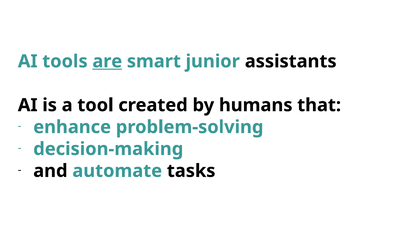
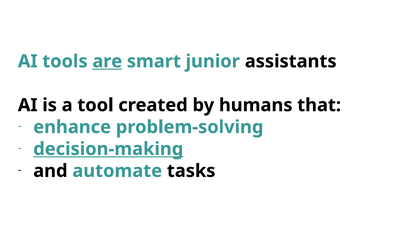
decision-making underline: none -> present (108, 149)
